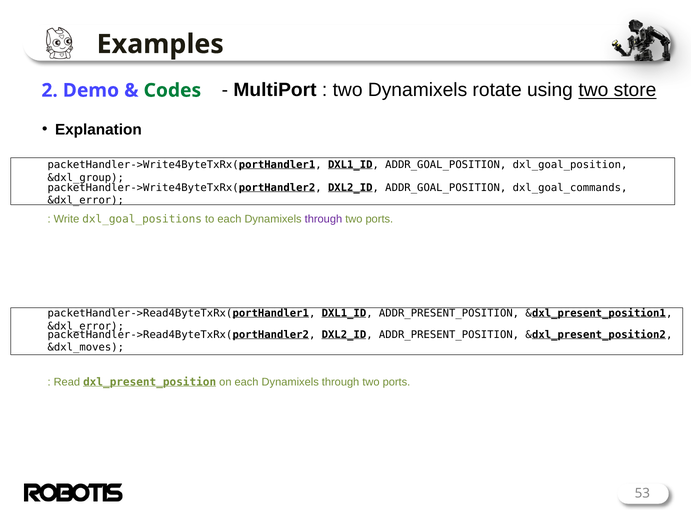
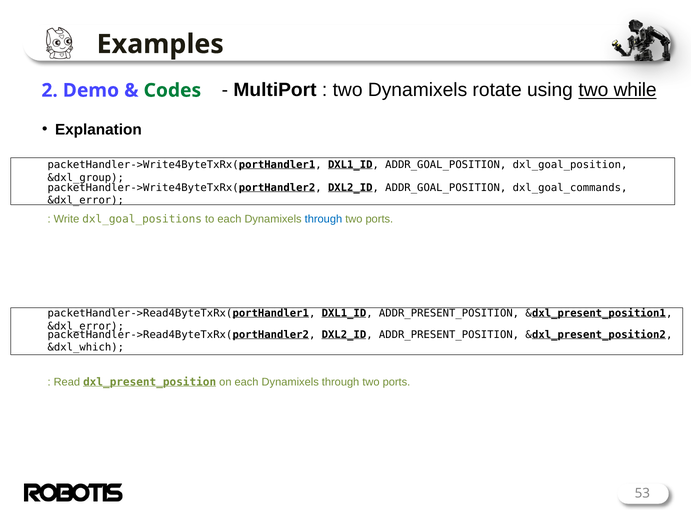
store: store -> while (635, 90)
through colour: purple -> blue (323, 219)
&dxl_moves: &dxl_moves -> &dxl_which (86, 348)
